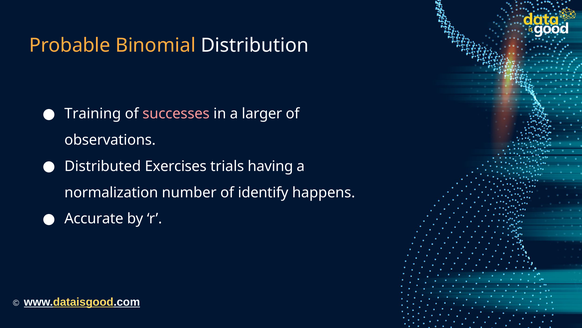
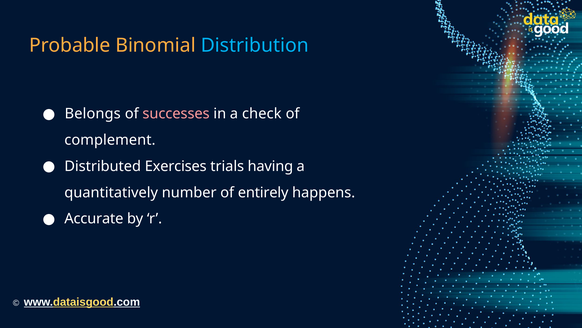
Distribution colour: white -> light blue (255, 45)
Training: Training -> Belongs (93, 114)
larger: larger -> check (262, 114)
observations: observations -> complement (110, 140)
normalization: normalization -> quantitatively (111, 192)
identify: identify -> entirely (263, 192)
